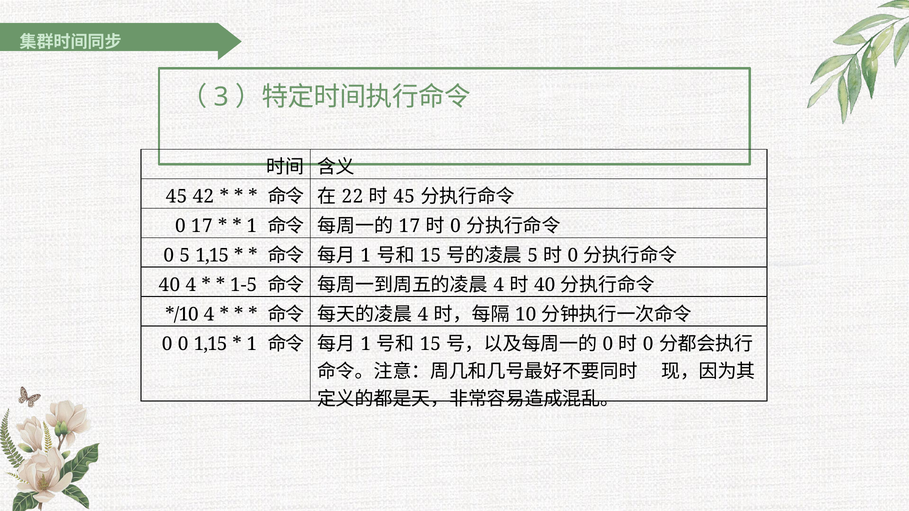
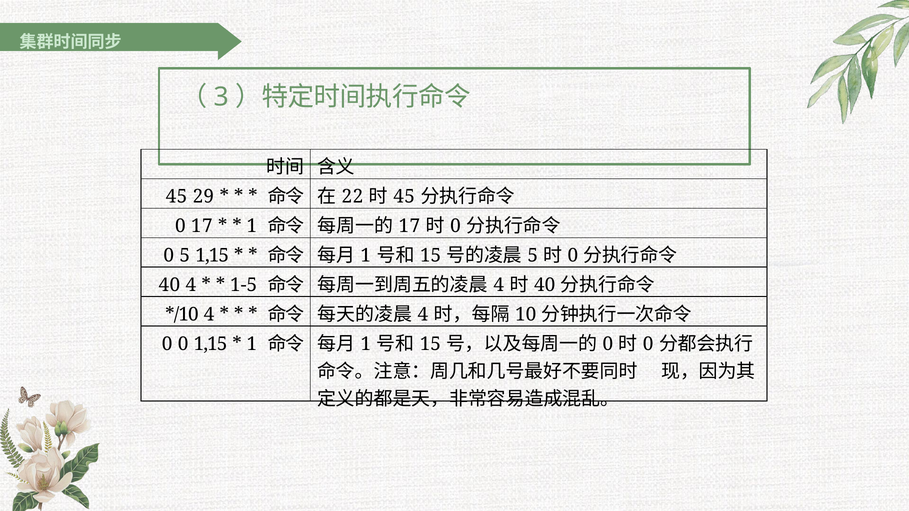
42: 42 -> 29 (203, 197)
